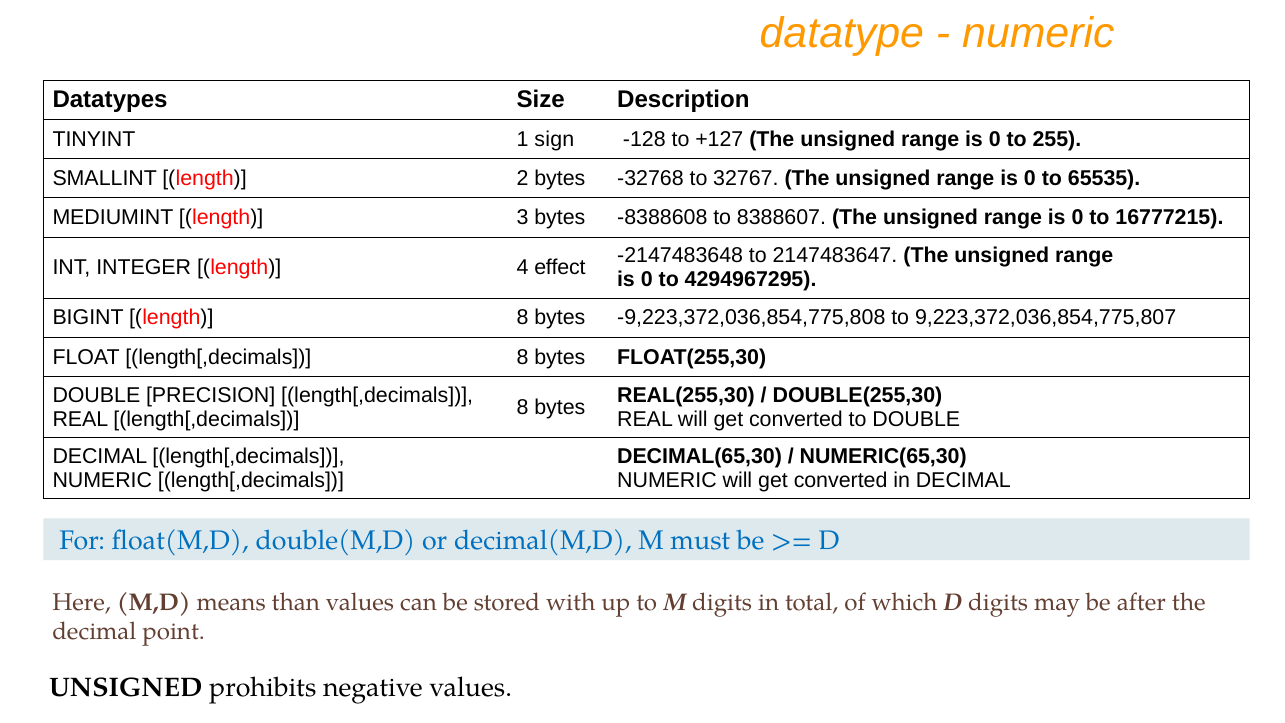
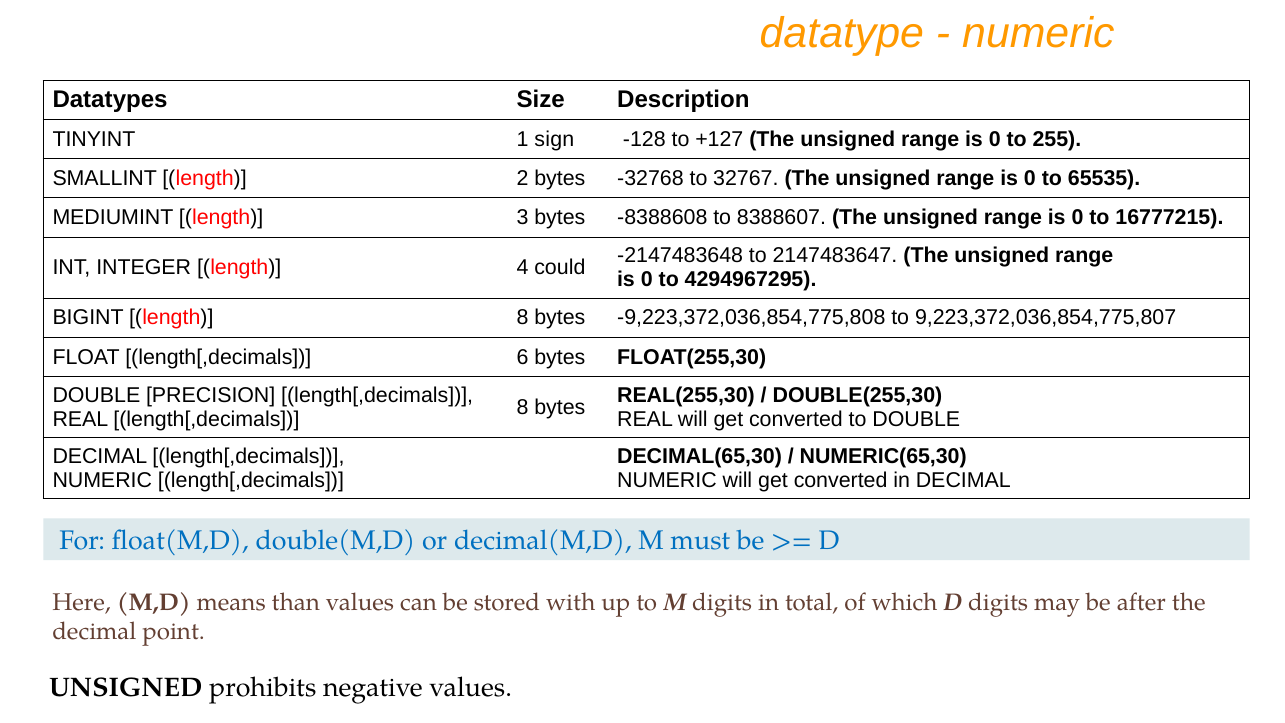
effect: effect -> could (560, 268)
FLOAT length[,decimals 8: 8 -> 6 (523, 357)
